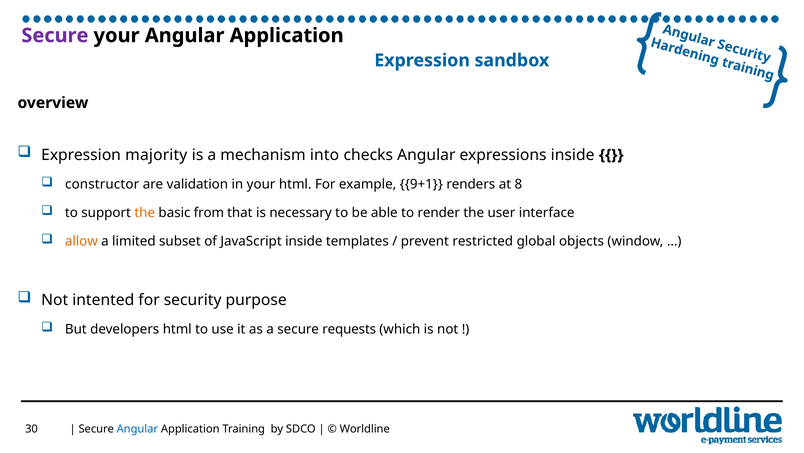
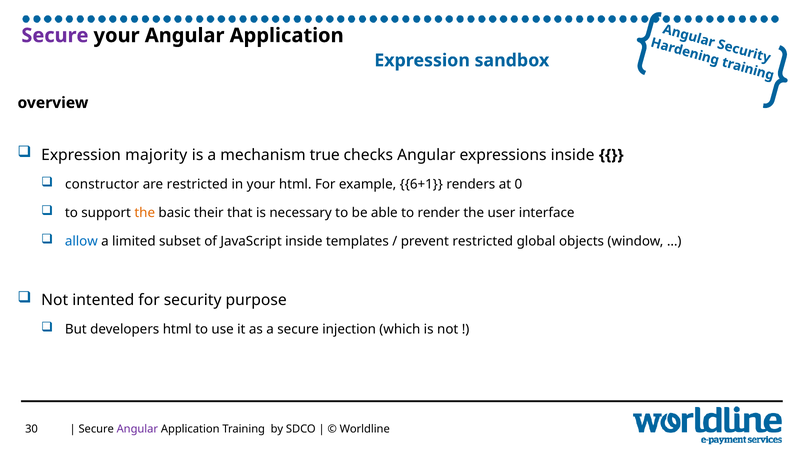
into: into -> true (325, 155)
are validation: validation -> restricted (197, 184)
9+1: 9+1 -> 6+1 (421, 184)
8: 8 -> 0 (518, 184)
from: from -> their (209, 213)
allow colour: orange -> blue (81, 241)
requests: requests -> injection (349, 329)
Angular colour: blue -> purple (137, 428)
